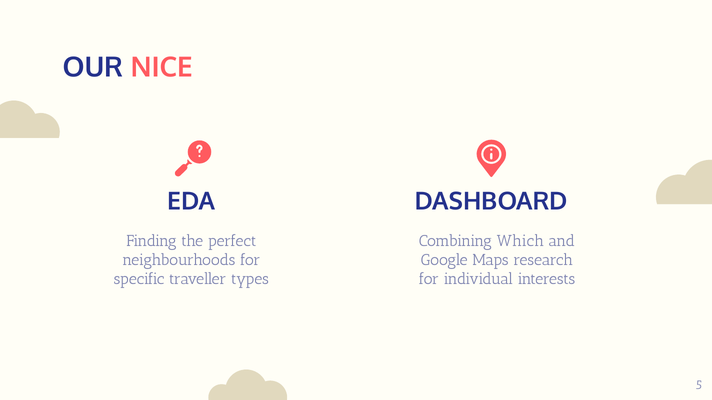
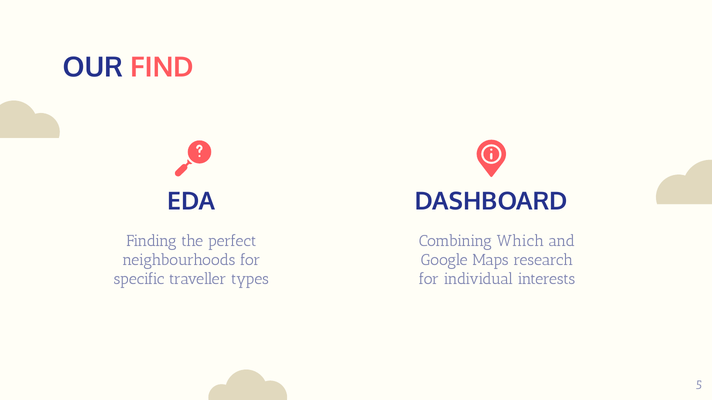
NICE: NICE -> FIND (162, 68)
